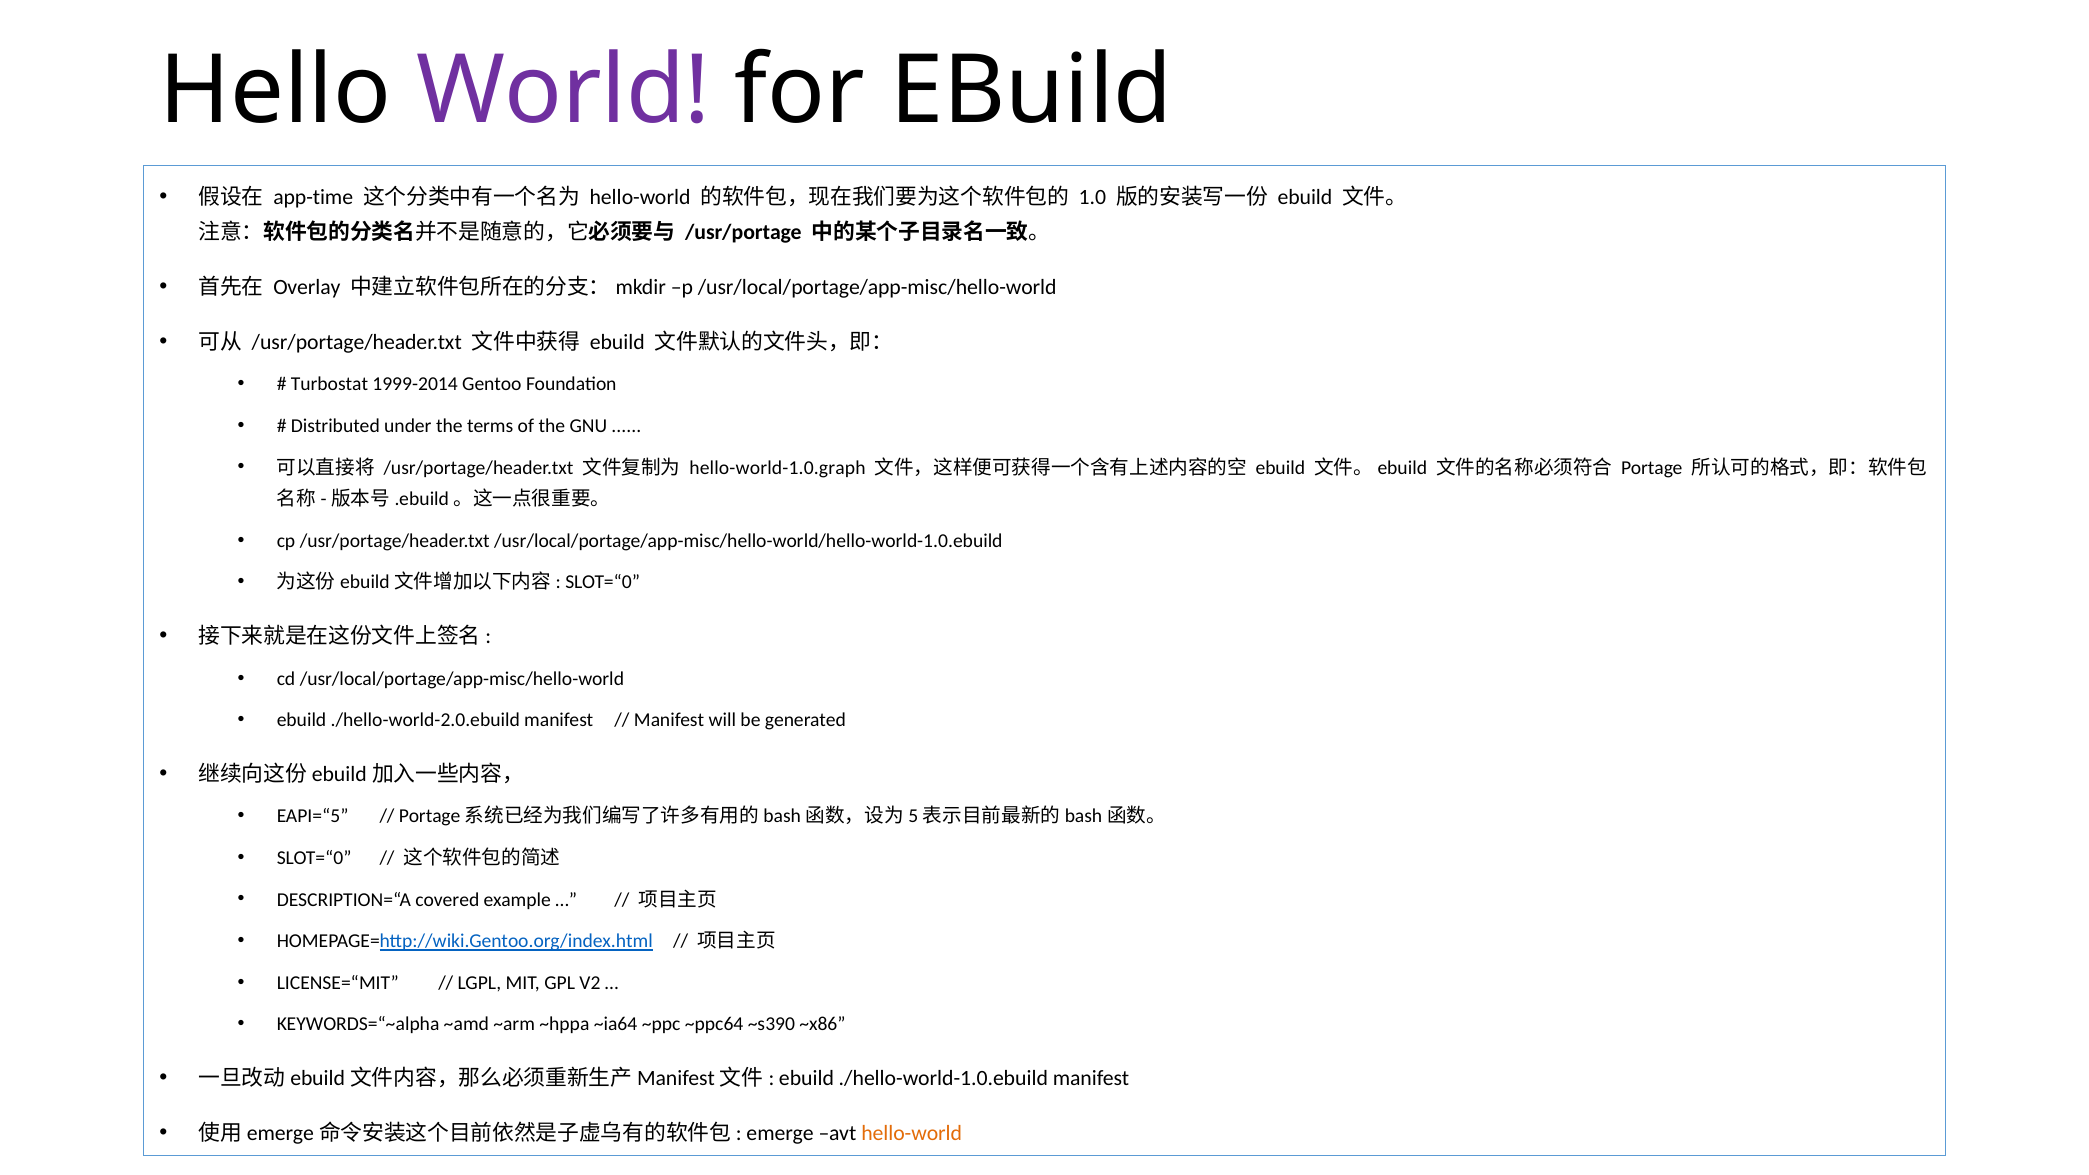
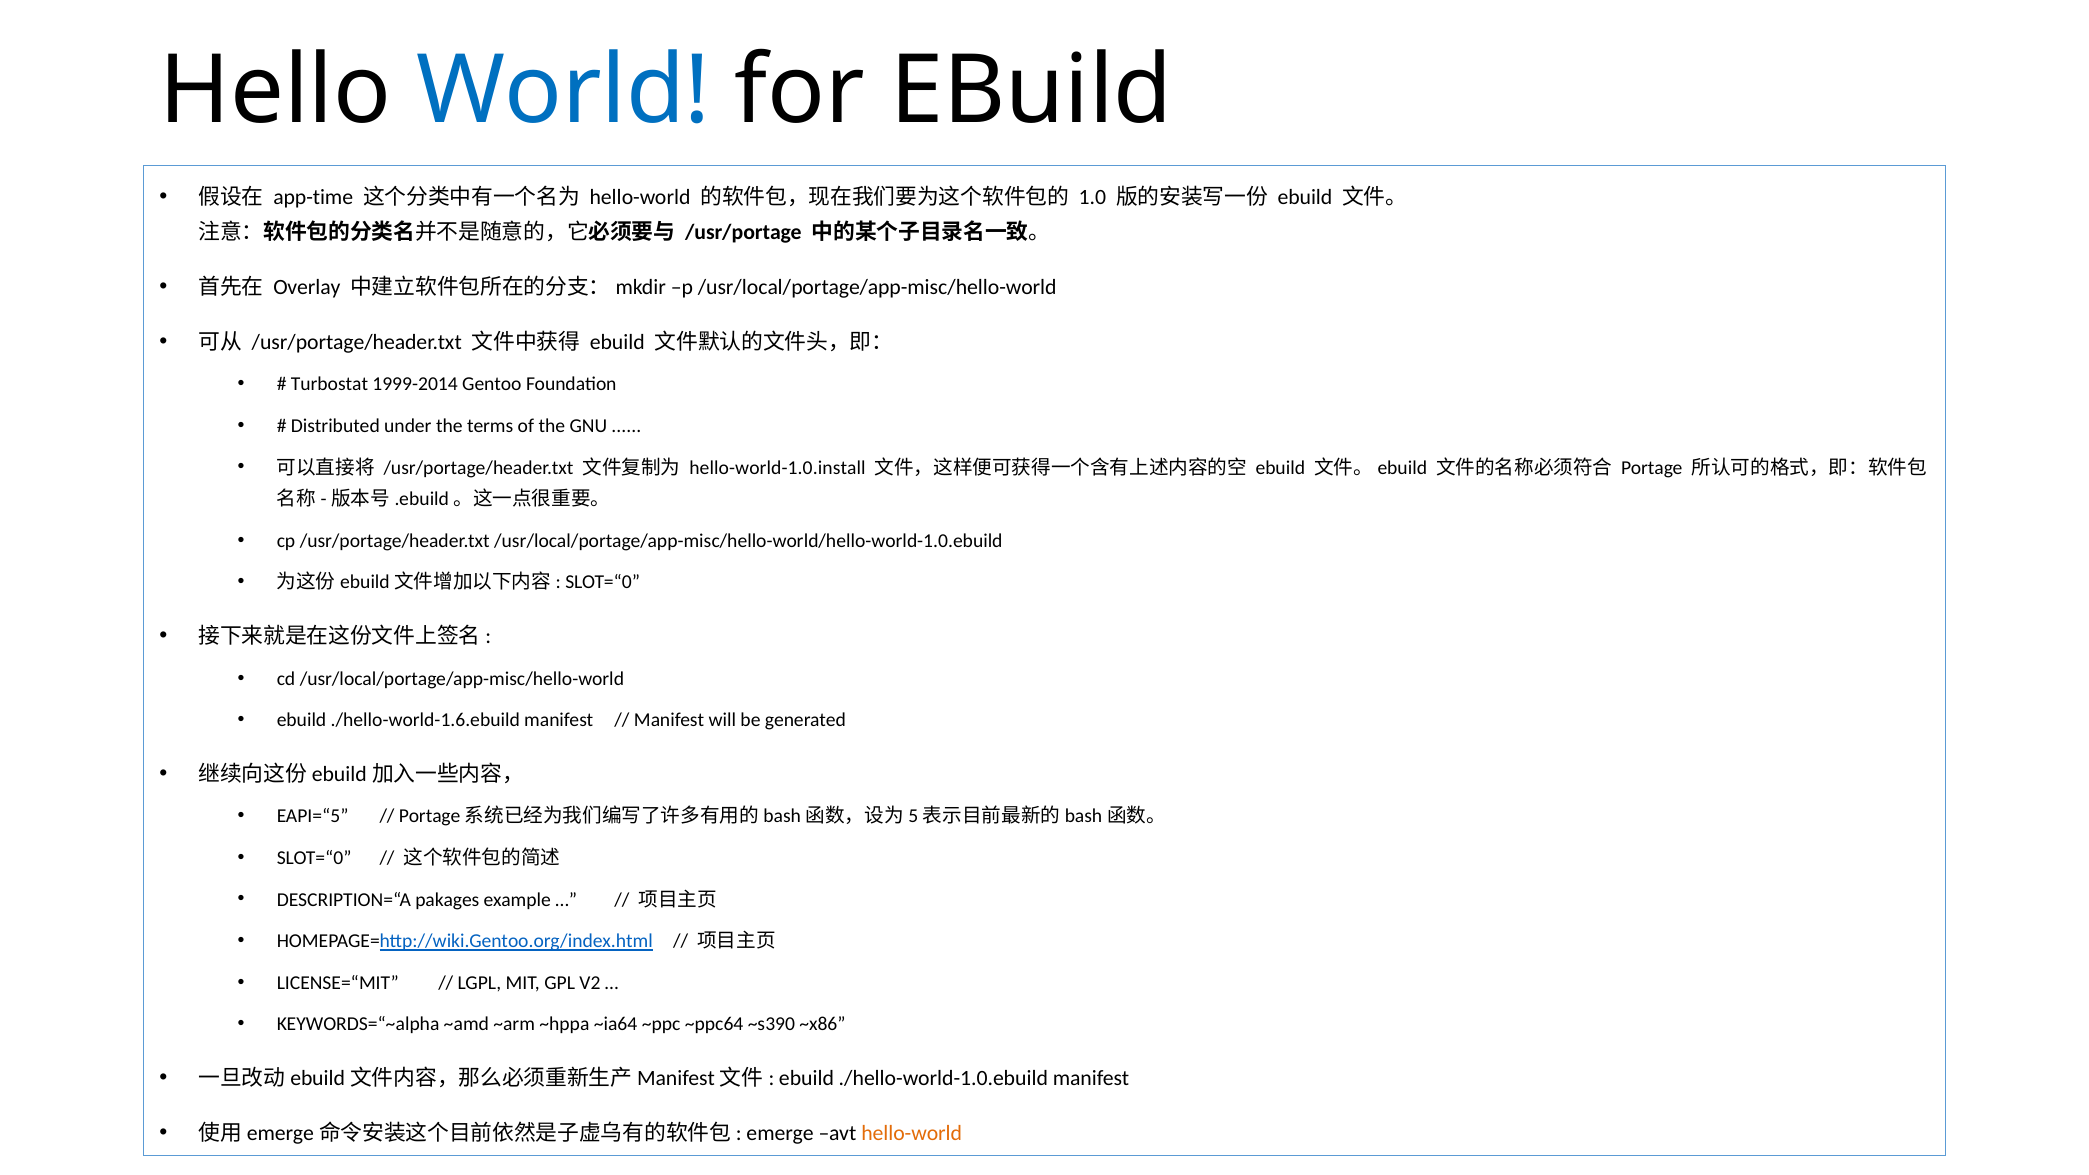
World colour: purple -> blue (563, 90)
hello-world-1.0.graph: hello-world-1.0.graph -> hello-world-1.0.install (778, 468)
./hello-world-2.0.ebuild: ./hello-world-2.0.ebuild -> ./hello-world-1.6.ebuild (425, 720)
covered: covered -> pakages (447, 900)
